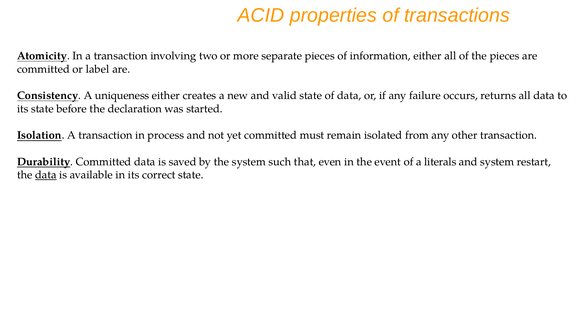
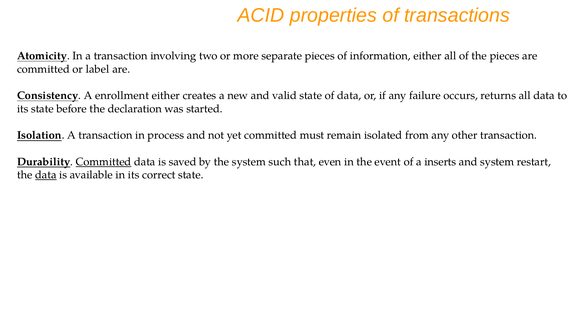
uniqueness: uniqueness -> enrollment (122, 95)
Committed underline: none -> present (104, 162)
literals: literals -> inserts (440, 162)
